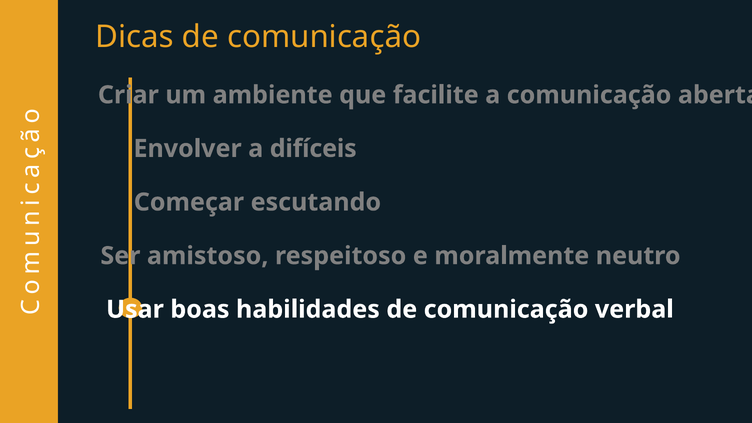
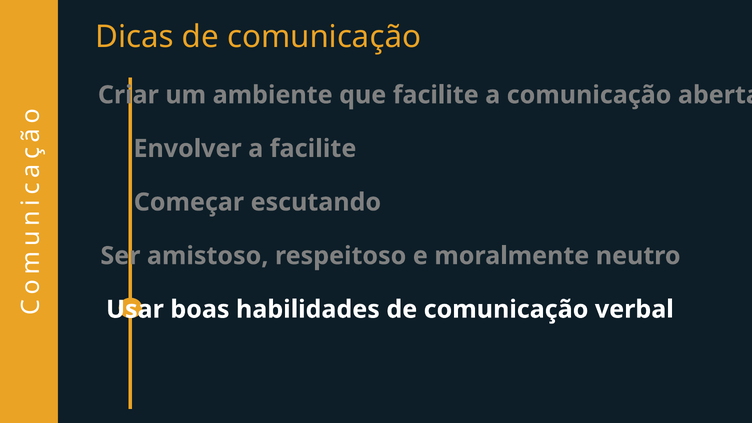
a difíceis: difíceis -> facilite (313, 149)
